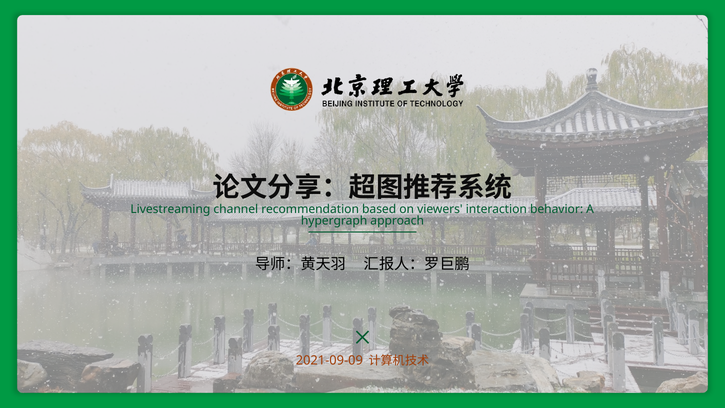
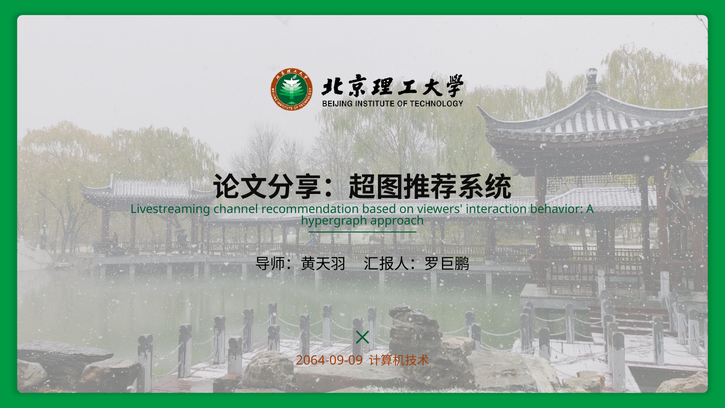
2021-09-09: 2021-09-09 -> 2064-09-09 (329, 360)
